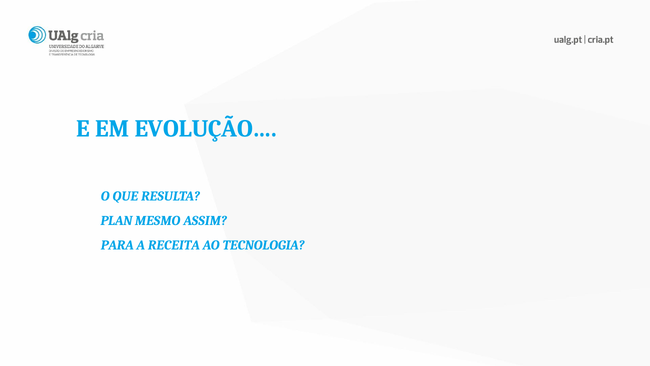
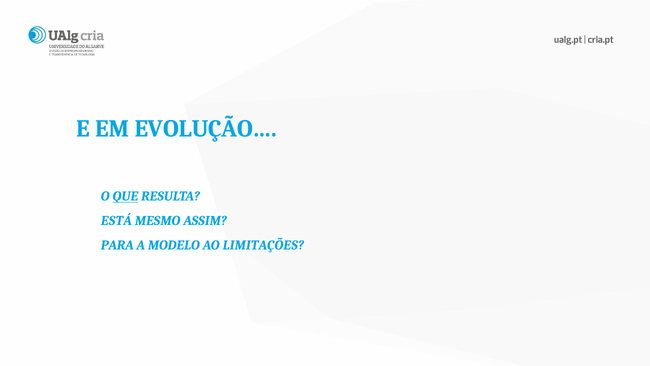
QUE underline: none -> present (125, 196)
PLAN: PLAN -> ESTÁ (116, 221)
RECEITA: RECEITA -> MODELO (174, 245)
TECNOLOGIA: TECNOLOGIA -> LIMITAÇÕES (263, 245)
